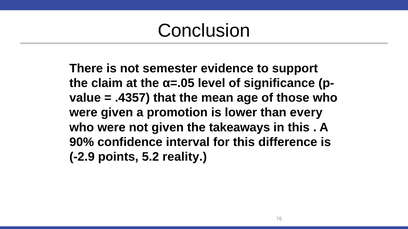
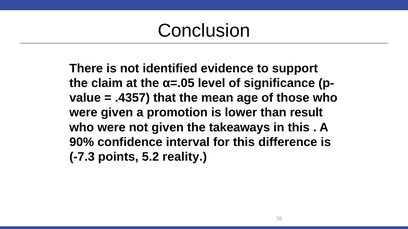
semester: semester -> identified (170, 68)
every: every -> result (306, 113)
-2.9: -2.9 -> -7.3 (82, 157)
